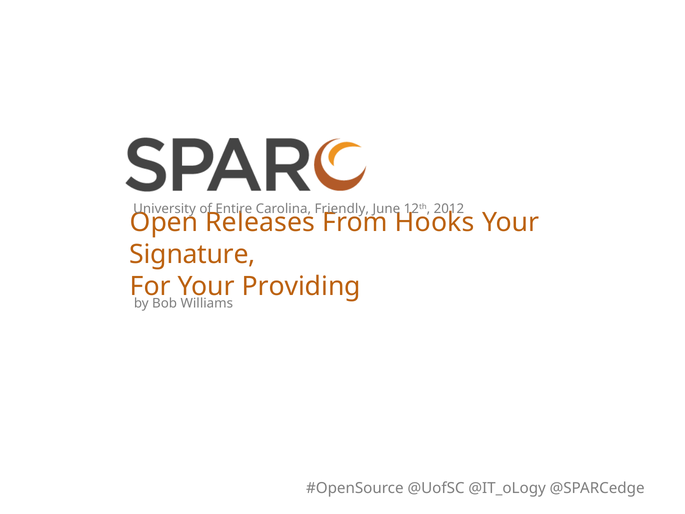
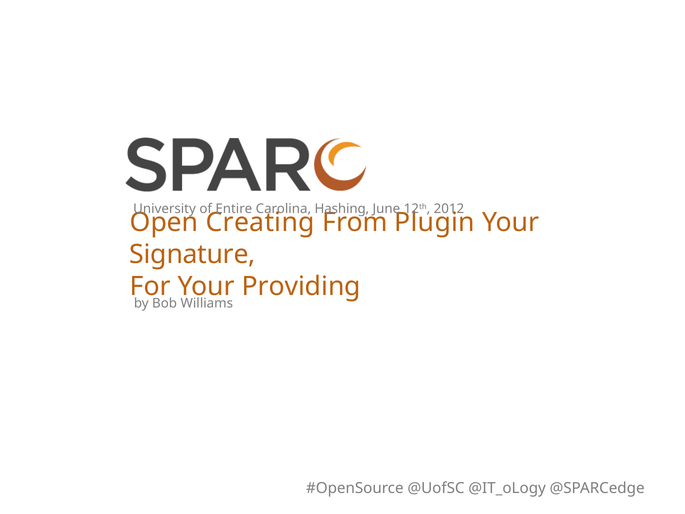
Friendly: Friendly -> Hashing (342, 209)
Releases: Releases -> Creating (260, 222)
Hooks: Hooks -> Plugin (435, 222)
